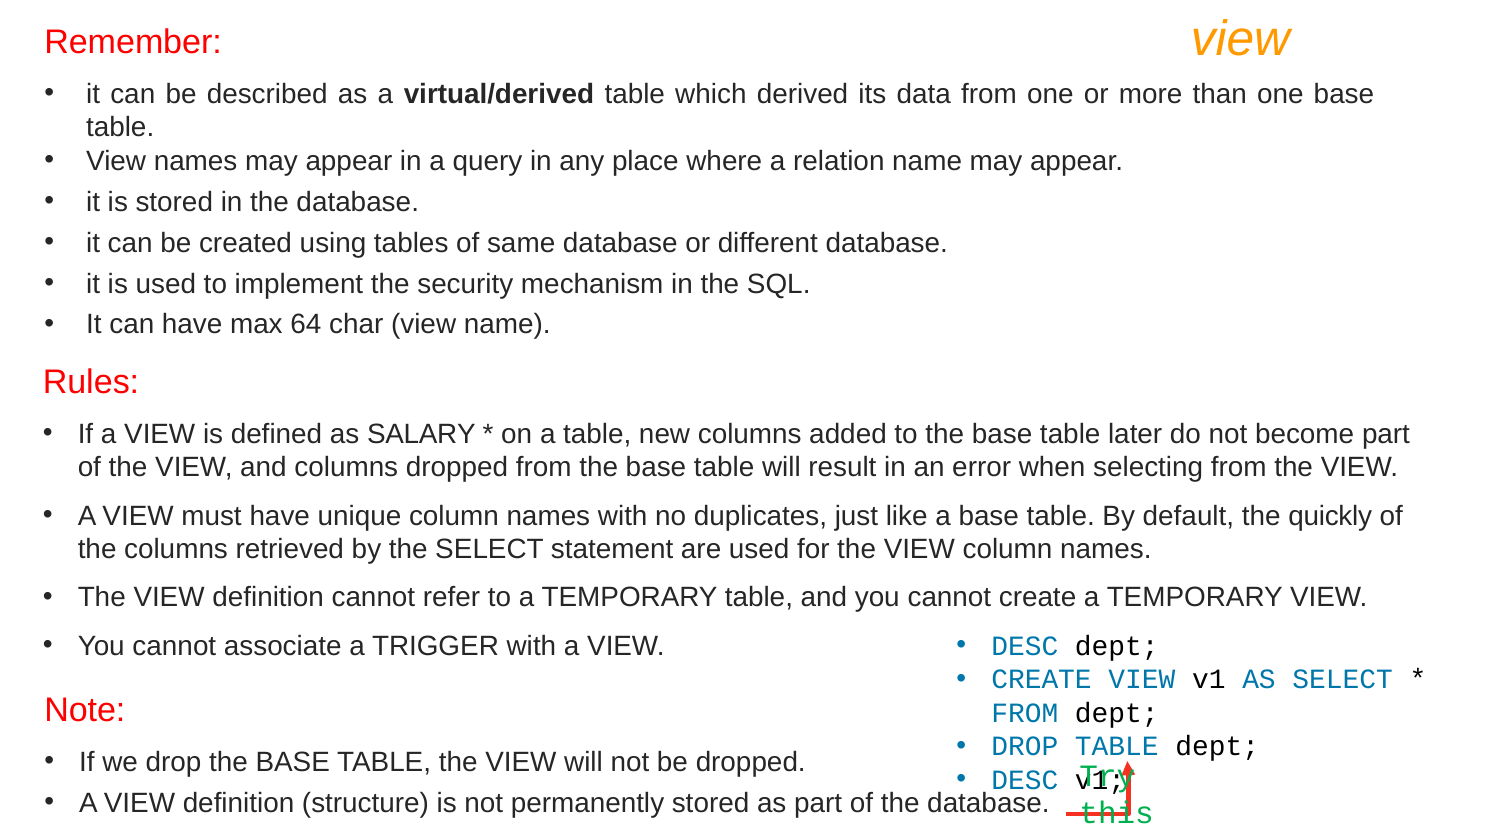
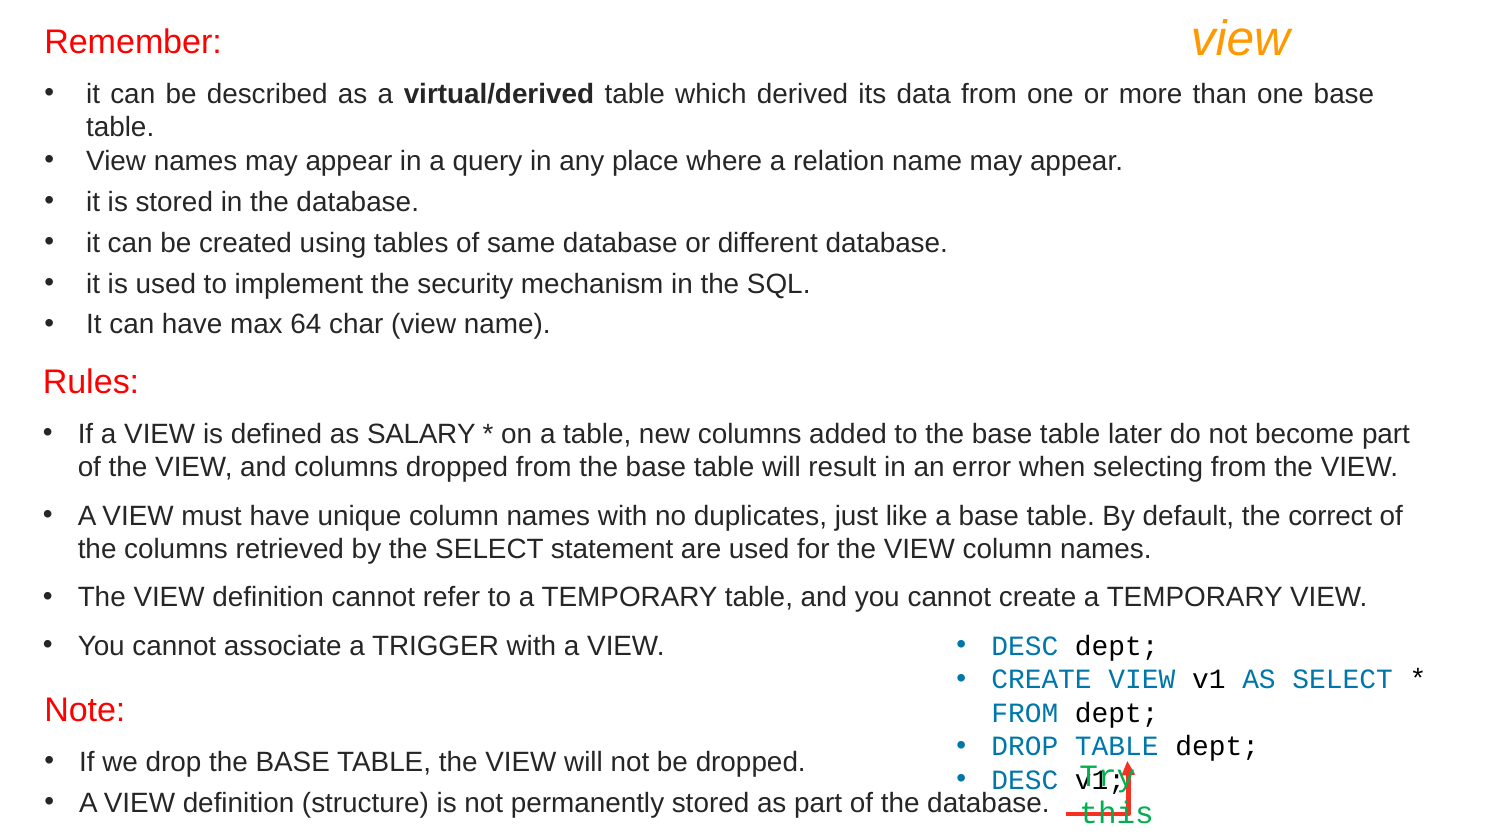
quickly: quickly -> correct (1330, 515)
